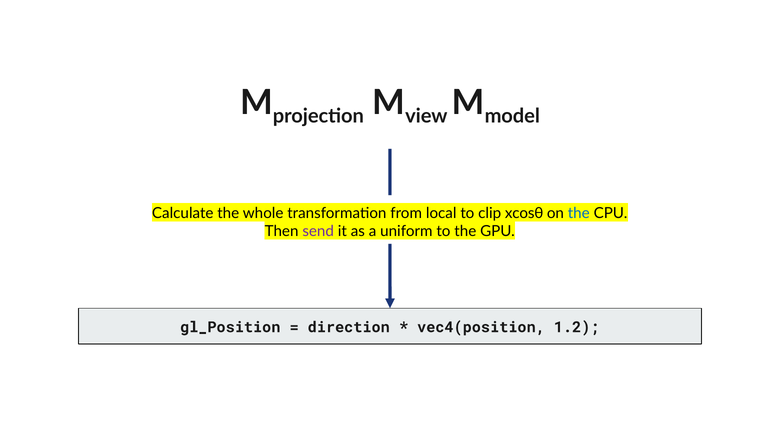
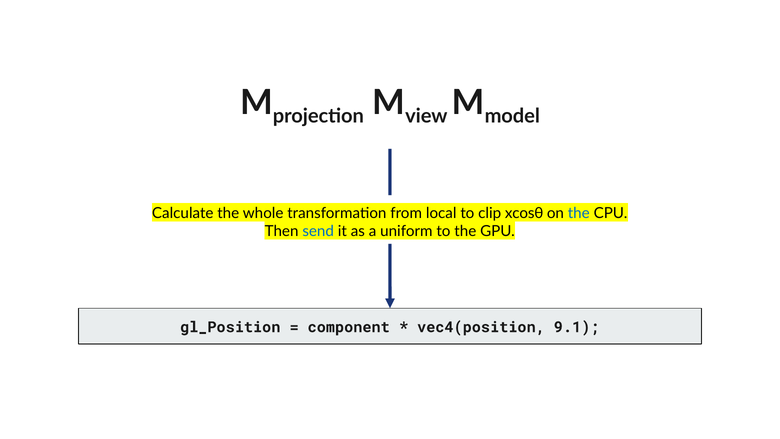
send colour: purple -> blue (318, 231)
direction: direction -> component (349, 327)
1.2: 1.2 -> 9.1 (577, 327)
